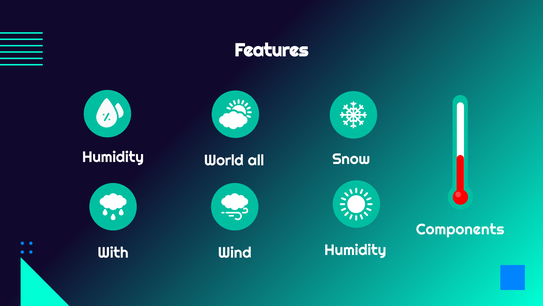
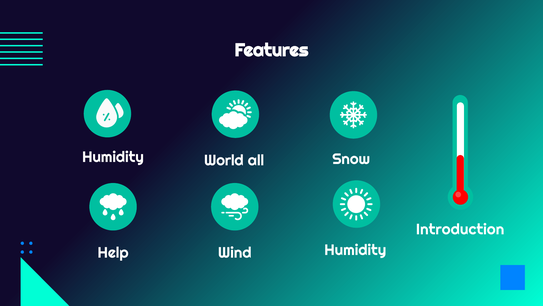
Components: Components -> Introduction (460, 229)
With: With -> Help (113, 253)
